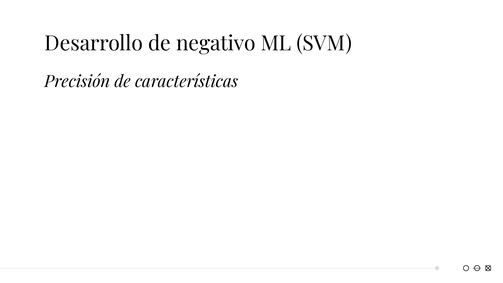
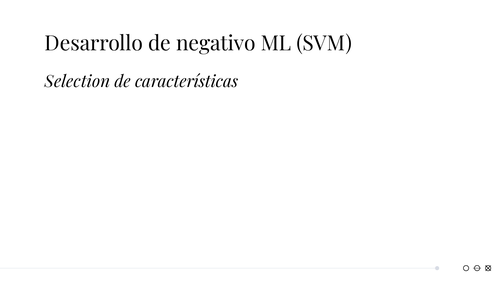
Precisión: Precisión -> Selection (77, 82)
